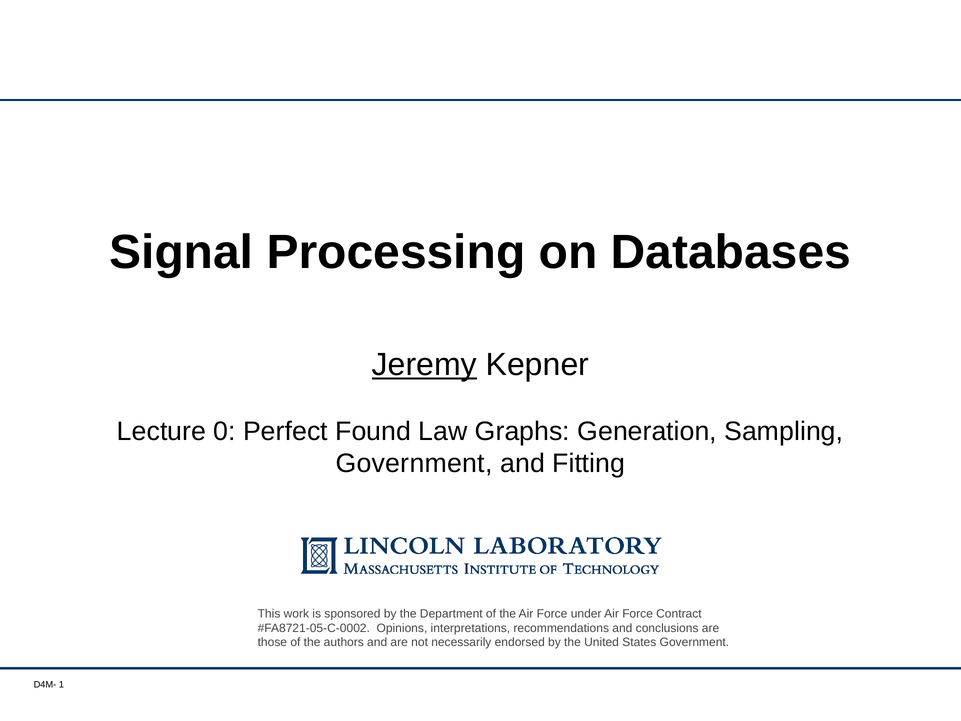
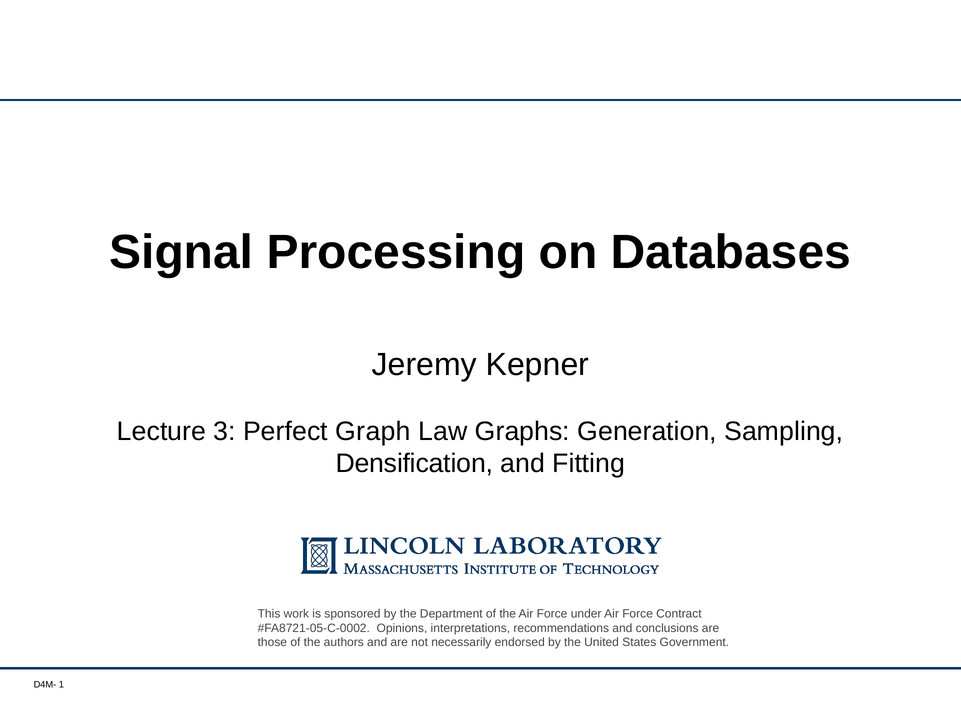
Jeremy underline: present -> none (424, 365)
0: 0 -> 3 (225, 431)
Found: Found -> Graph (373, 431)
Government: Government -> Densification (414, 463)
